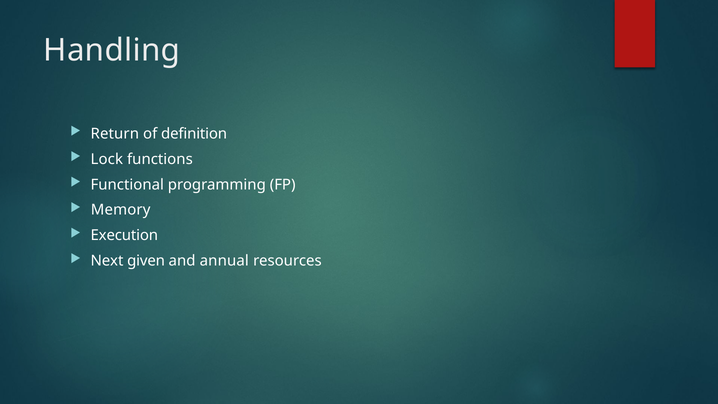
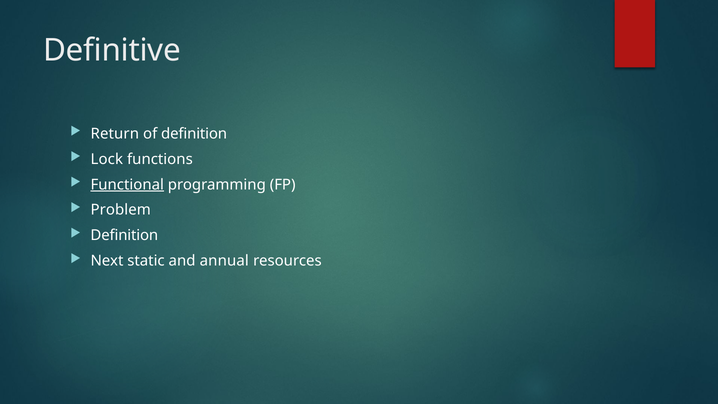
Handling: Handling -> Definitive (112, 50)
Functional underline: none -> present (127, 185)
Memory: Memory -> Problem (121, 210)
Execution: Execution -> Definition (124, 235)
given: given -> static (146, 261)
